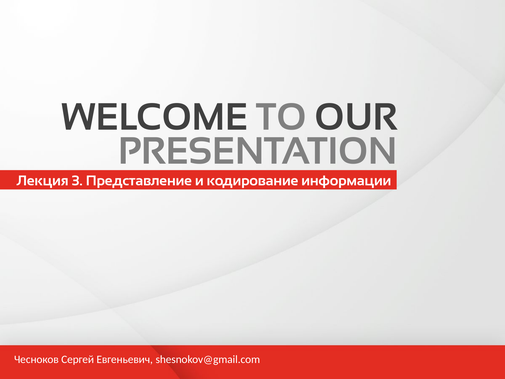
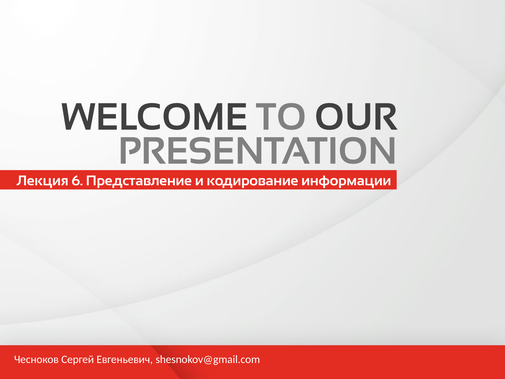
3: 3 -> 6 (77, 181)
